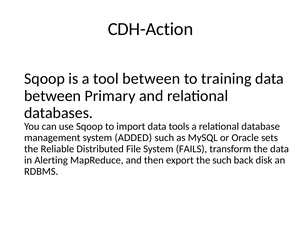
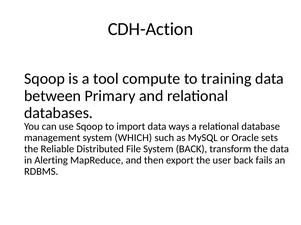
tool between: between -> compute (151, 79)
tools: tools -> ways (179, 127)
ADDED: ADDED -> WHICH (133, 138)
System FAILS: FAILS -> BACK (191, 149)
the such: such -> user (222, 161)
disk: disk -> fails (264, 161)
